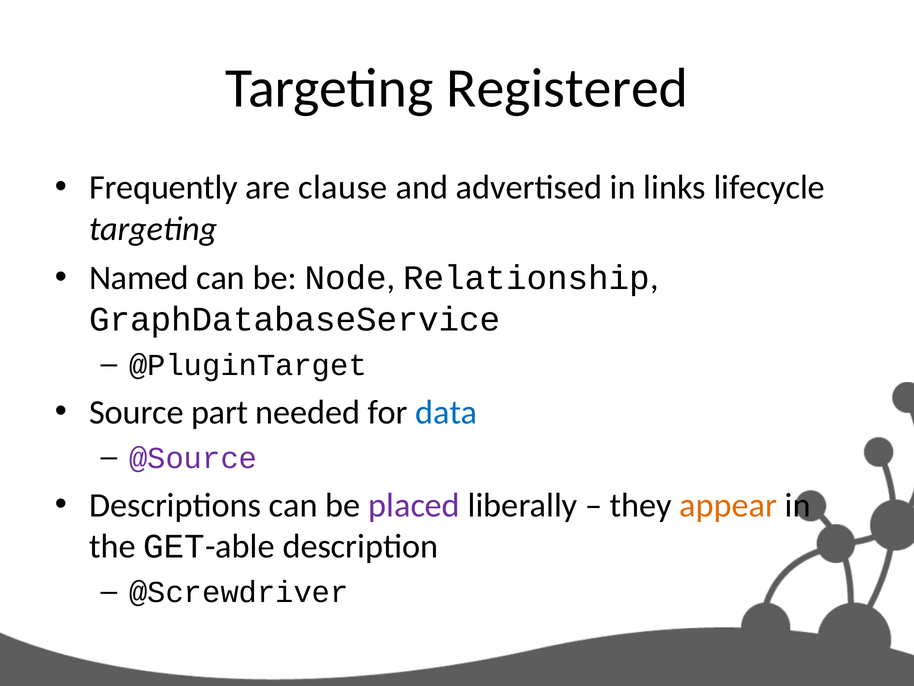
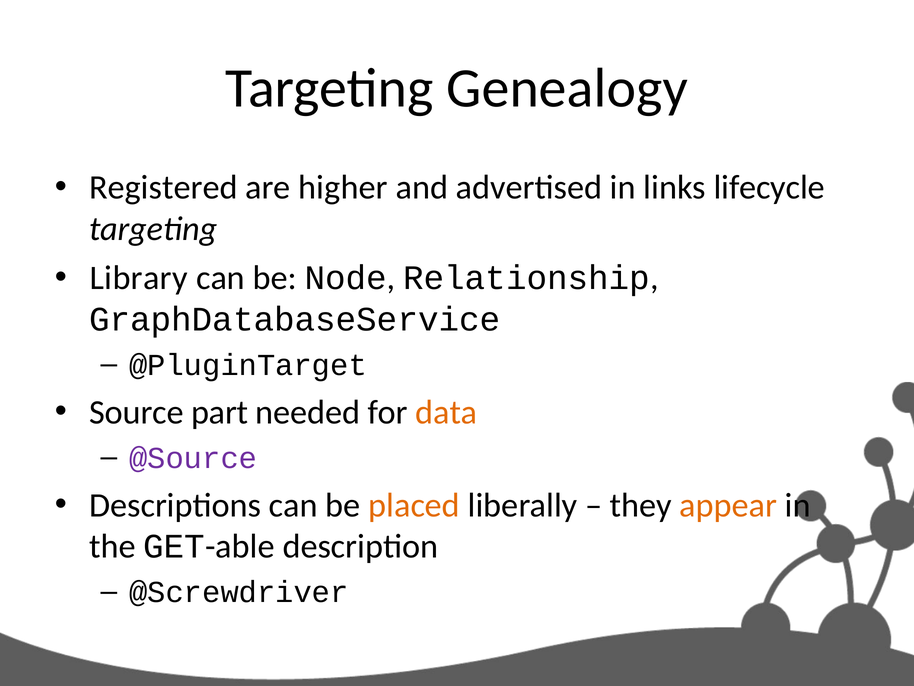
Registered: Registered -> Genealogy (567, 88)
Frequently: Frequently -> Registered (163, 187)
clause: clause -> higher (343, 187)
Named: Named -> Library (139, 278)
data colour: blue -> orange (446, 412)
placed colour: purple -> orange (414, 505)
